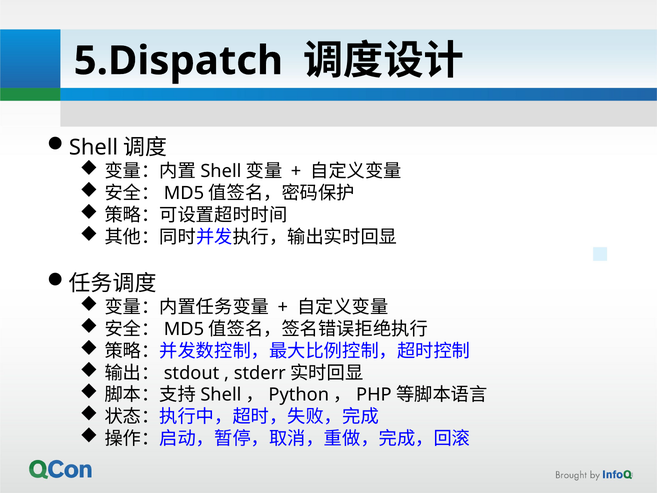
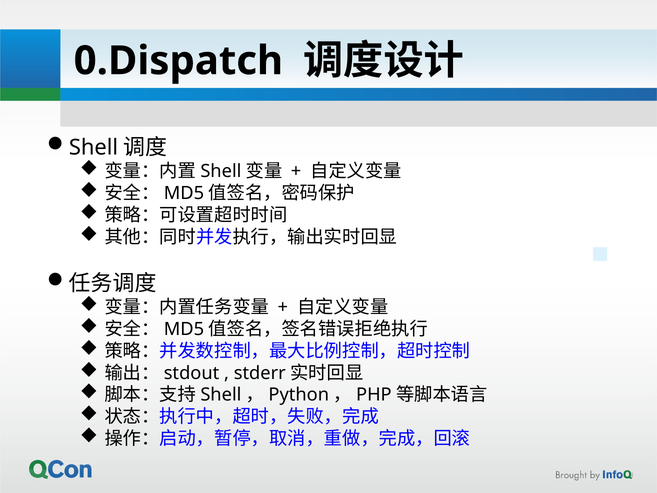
5.Dispatch: 5.Dispatch -> 0.Dispatch (178, 61)
